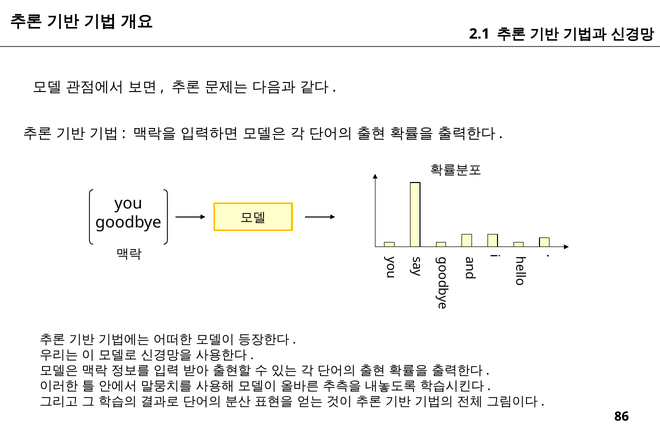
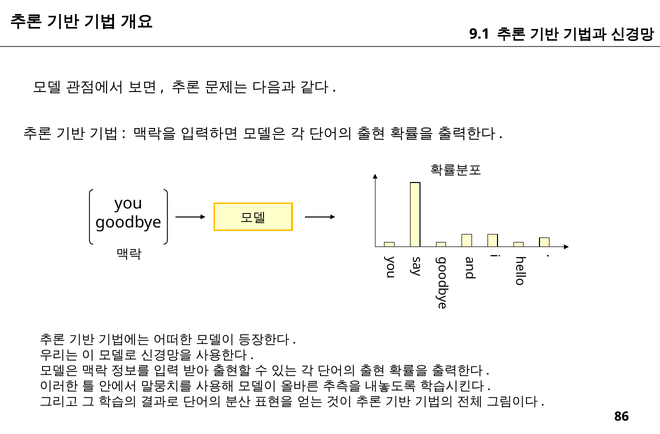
2.1: 2.1 -> 9.1 (479, 34)
